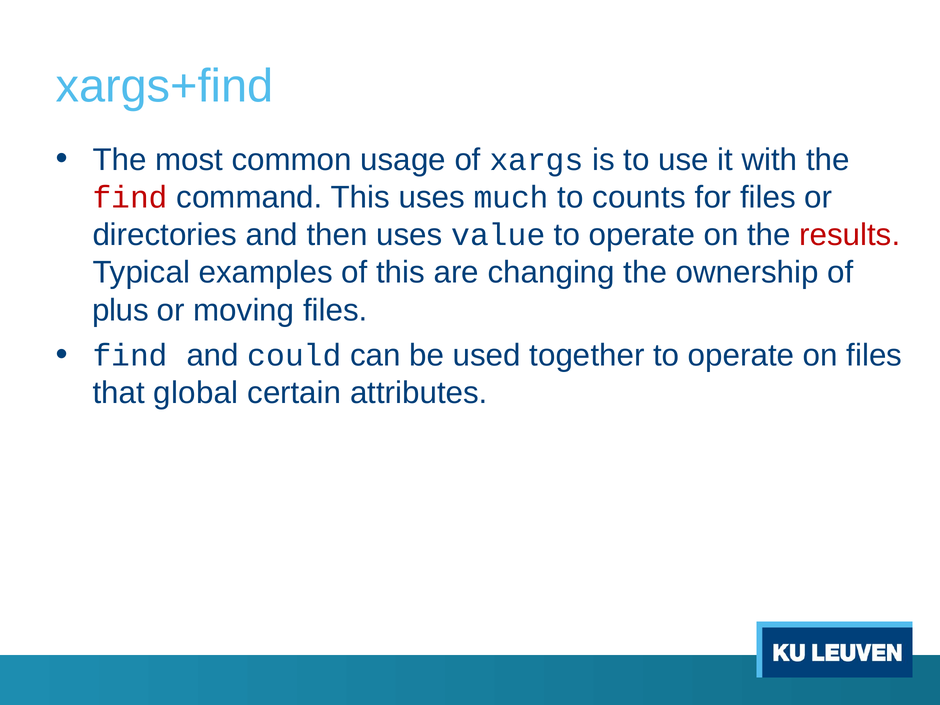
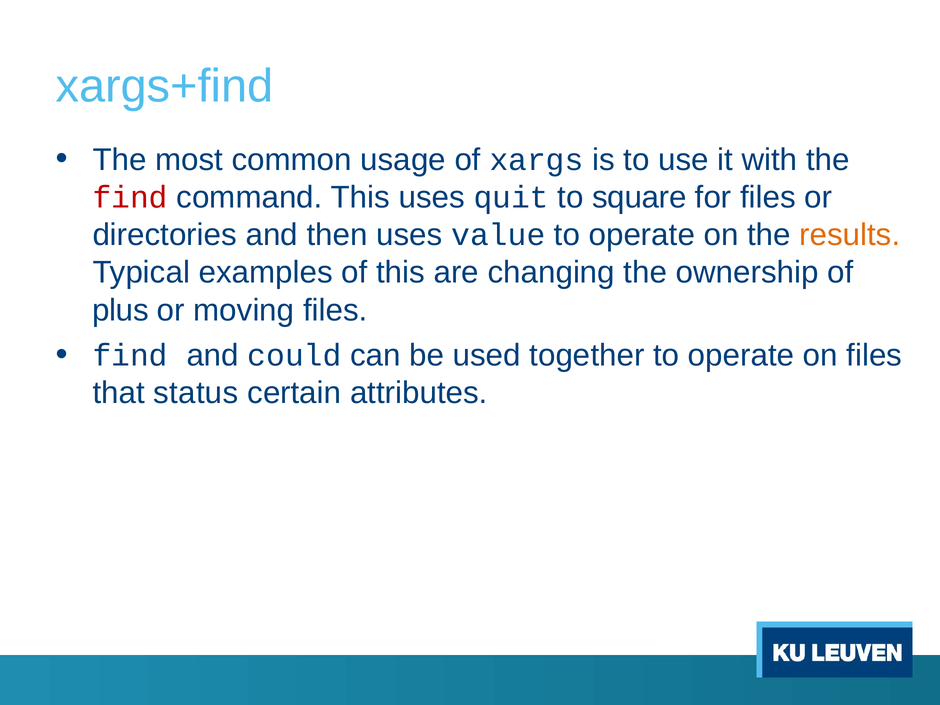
much: much -> quit (511, 197)
counts: counts -> square (639, 197)
results colour: red -> orange (850, 235)
global: global -> status (196, 393)
